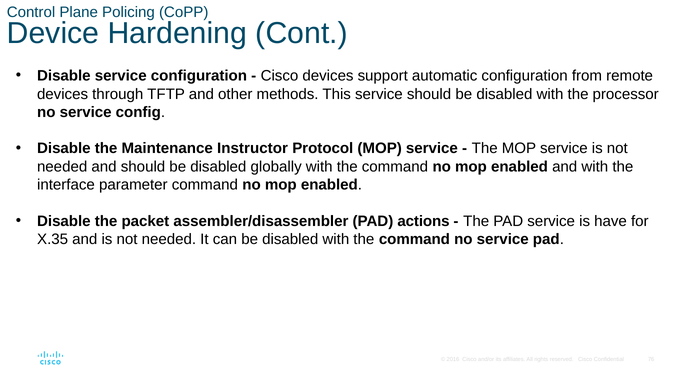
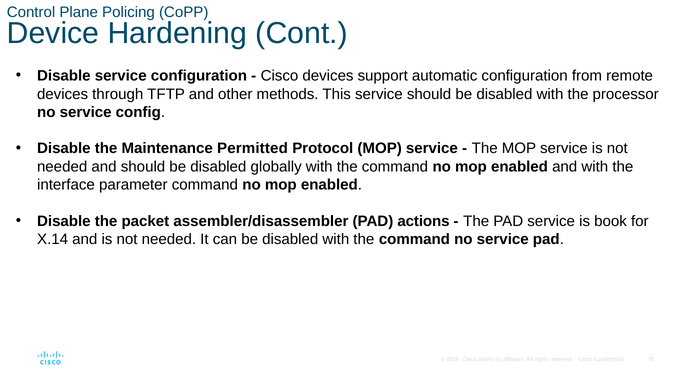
Instructor: Instructor -> Permitted (252, 148)
have: have -> book (611, 221)
X.35: X.35 -> X.14 (53, 239)
